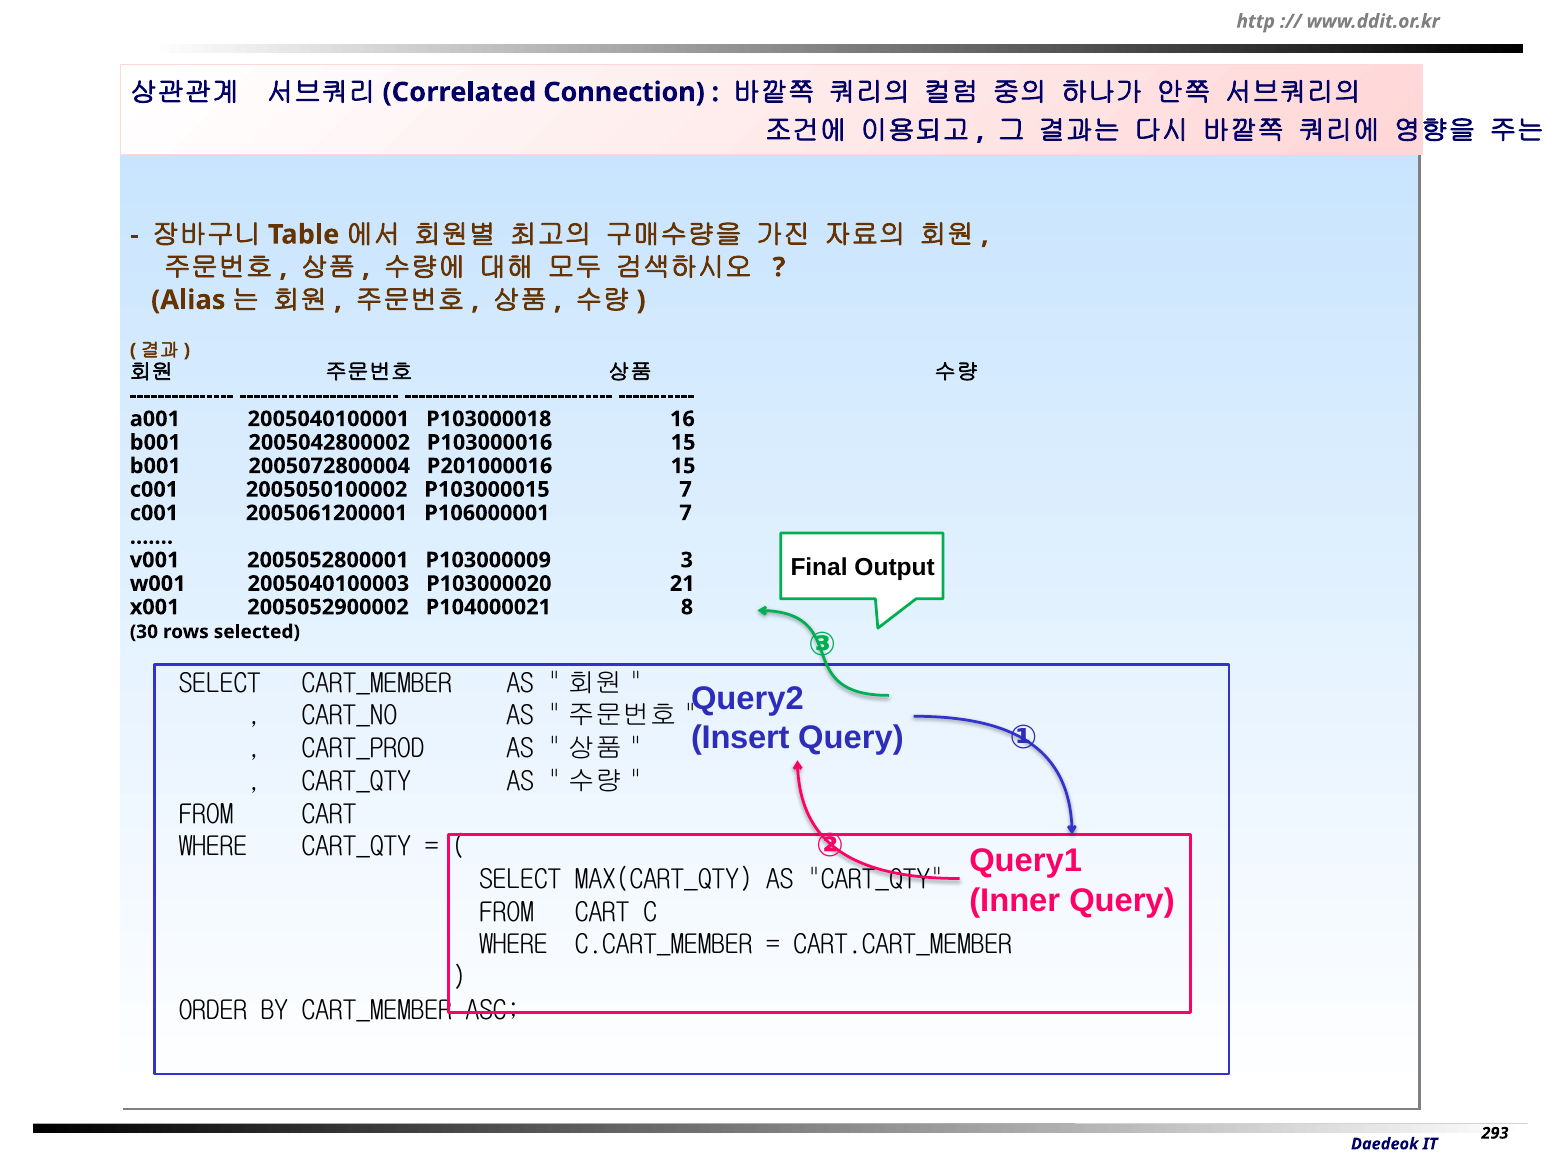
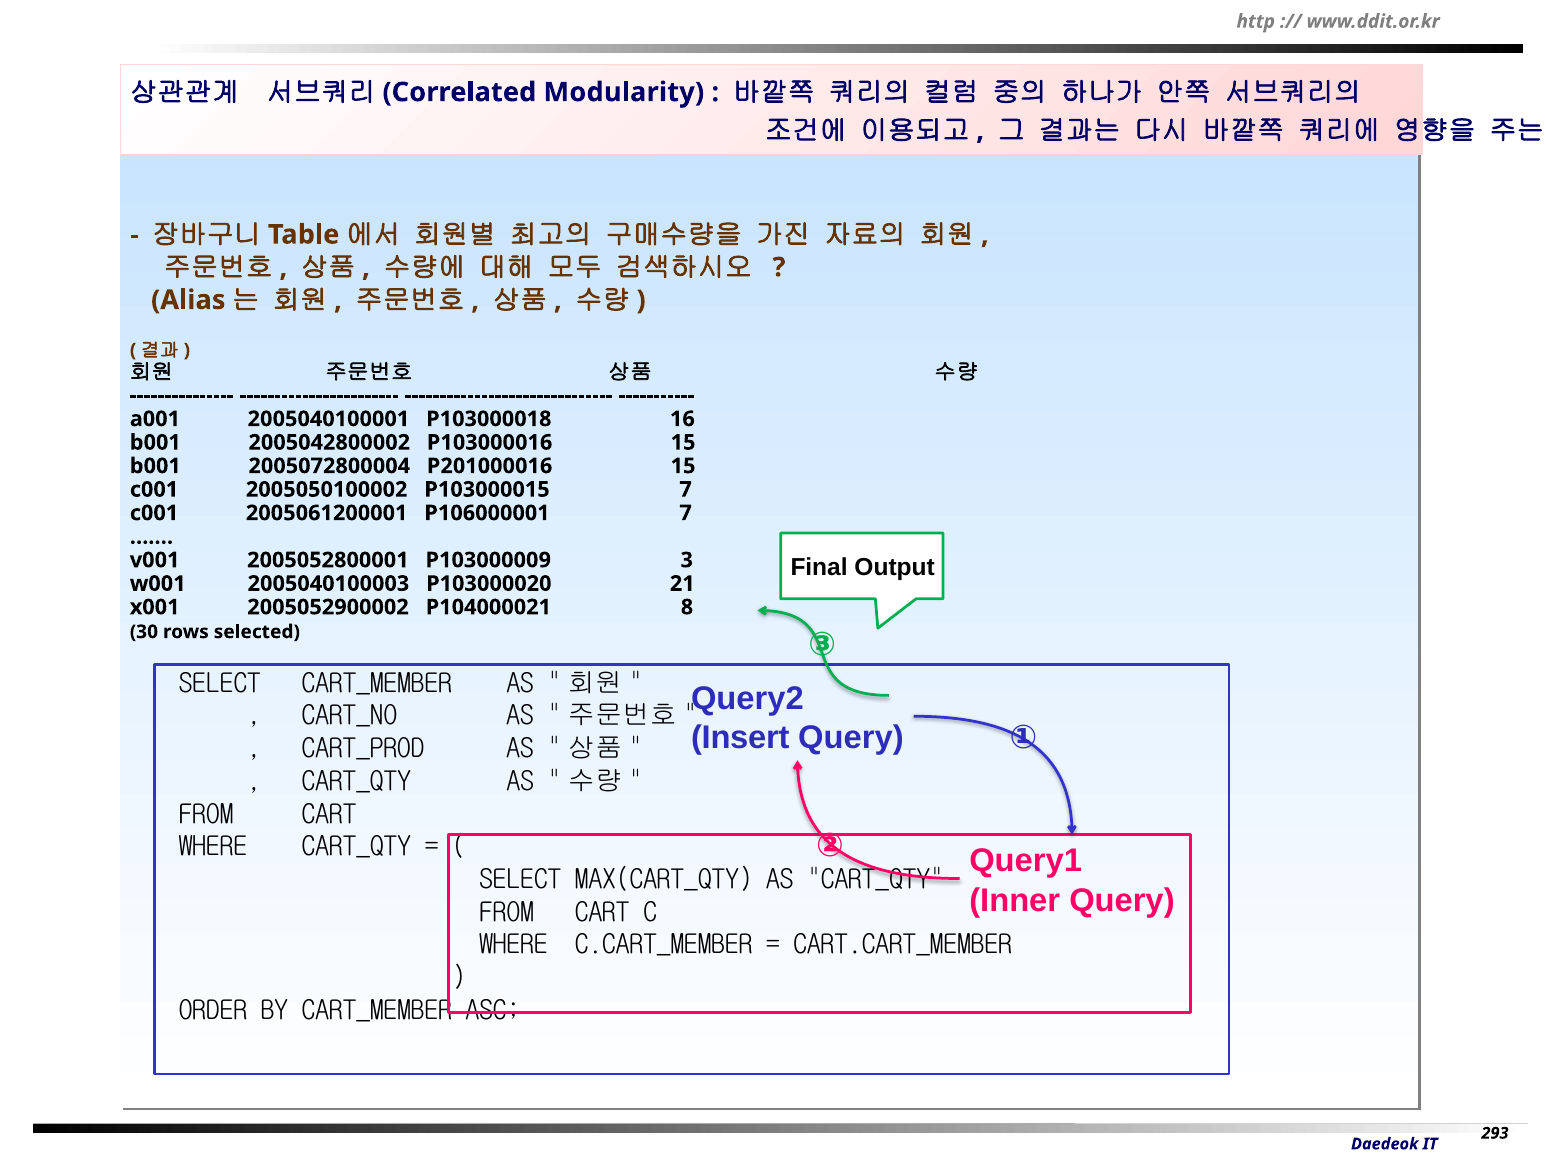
Connection: Connection -> Modularity (624, 92)
